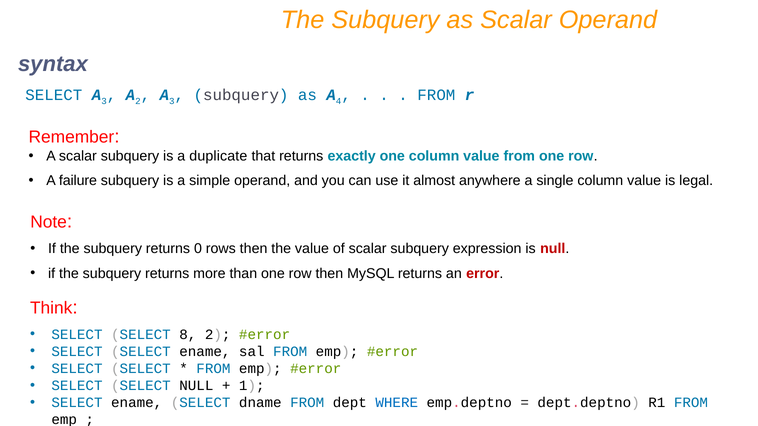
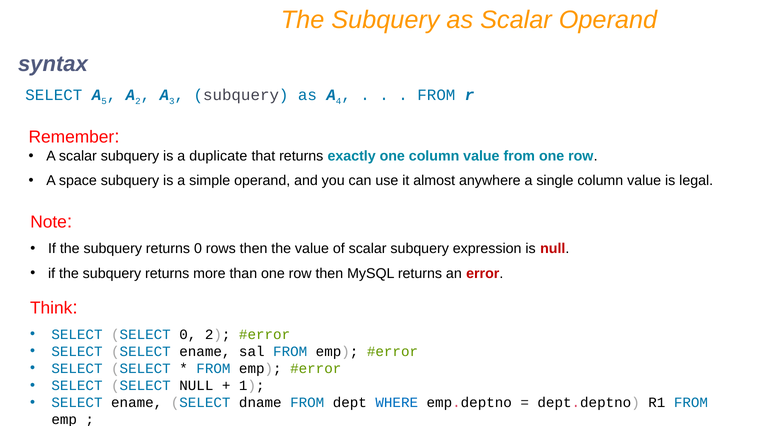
SELECT A 3: 3 -> 5 (104, 101)
failure: failure -> space (78, 181)
SELECT 8: 8 -> 0 (188, 335)
